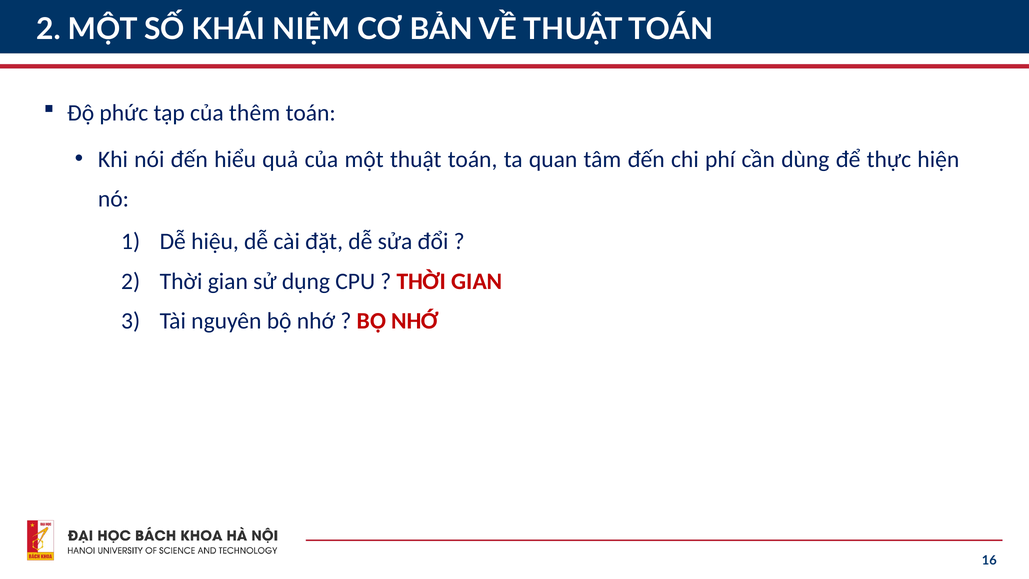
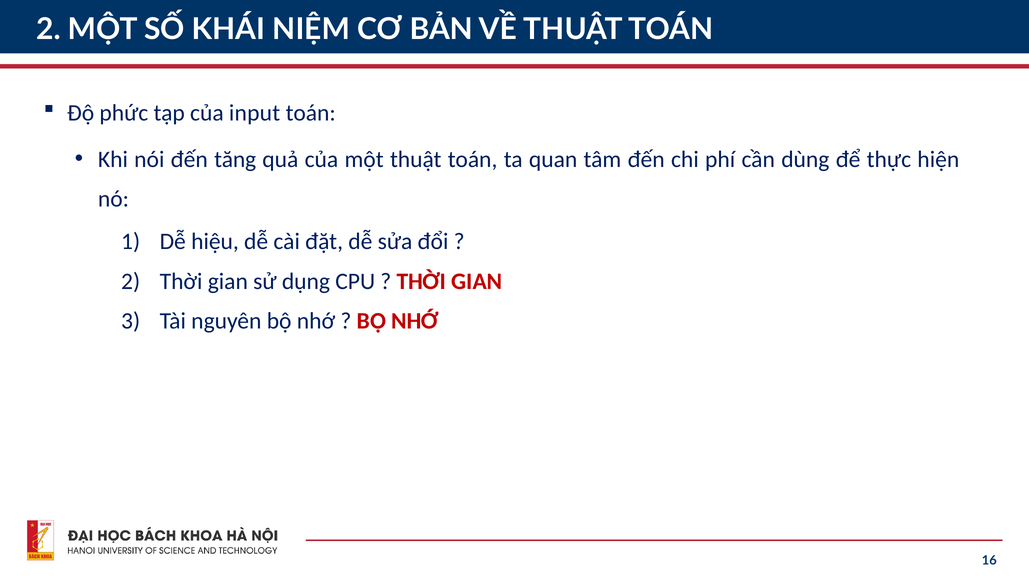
thêm: thêm -> input (255, 113)
hiểu: hiểu -> tăng (235, 159)
